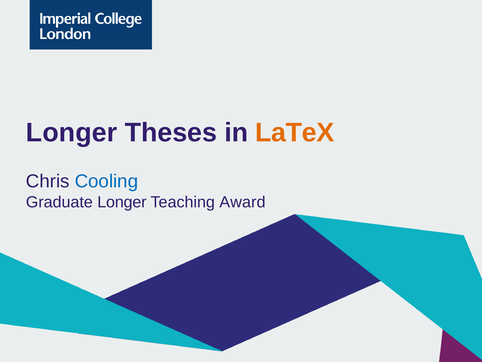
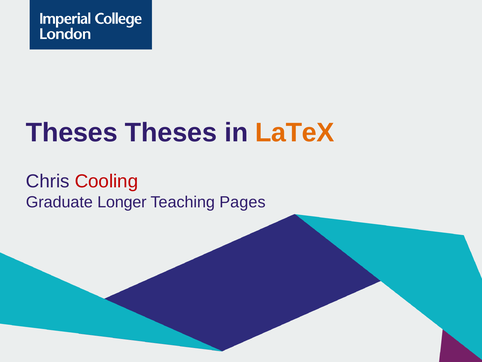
Longer: Longer -> Theses (72, 133)
Cooling colour: blue -> red (106, 181)
Award: Award -> Pages (242, 202)
